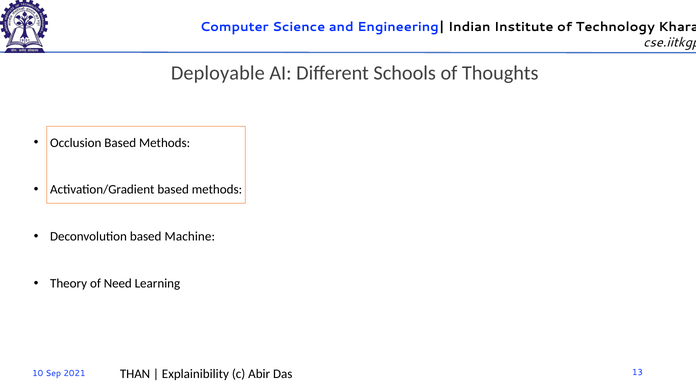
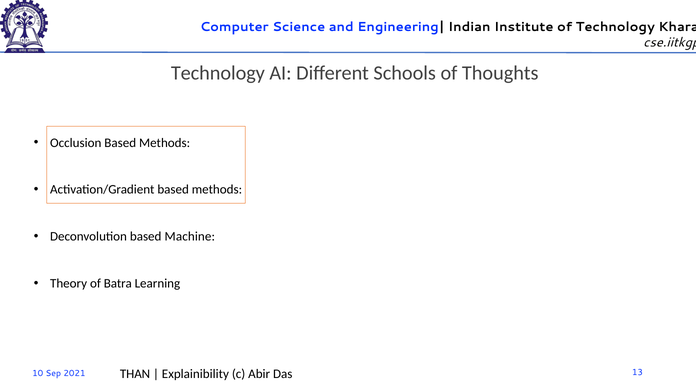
Deployable: Deployable -> Technology (218, 73)
Need: Need -> Batra (118, 284)
